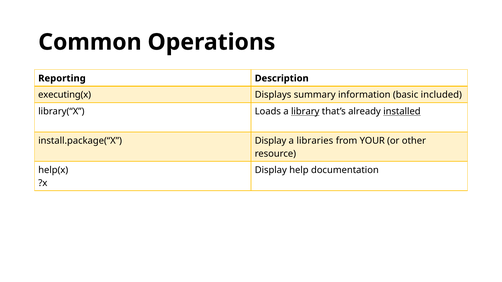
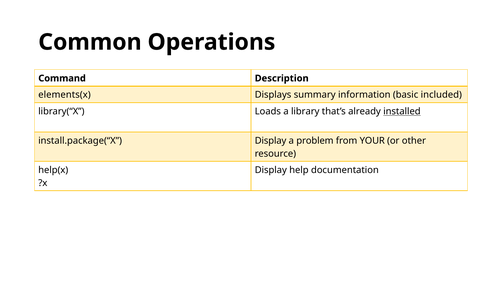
Reporting: Reporting -> Command (62, 78)
executing(x: executing(x -> elements(x (64, 95)
library underline: present -> none (305, 112)
libraries: libraries -> problem (315, 141)
